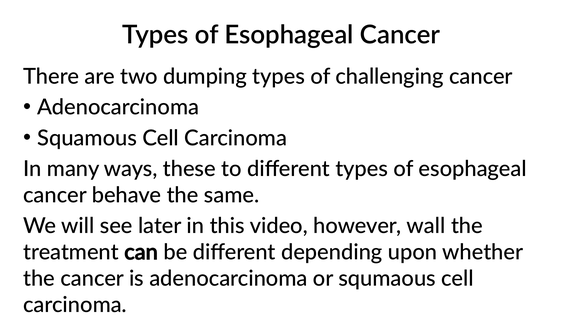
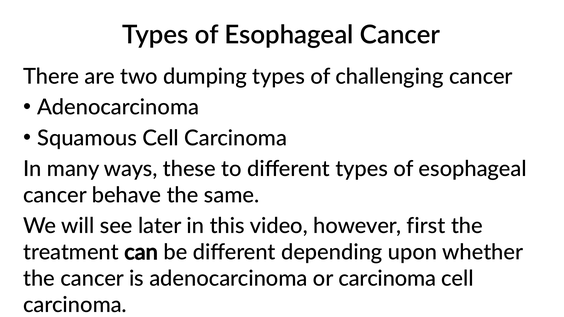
wall: wall -> first (426, 226)
or squmaous: squmaous -> carcinoma (387, 279)
